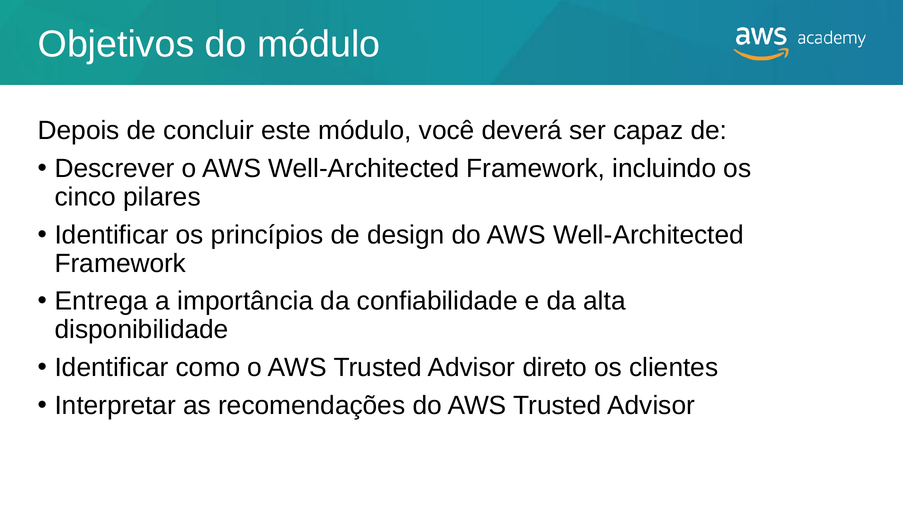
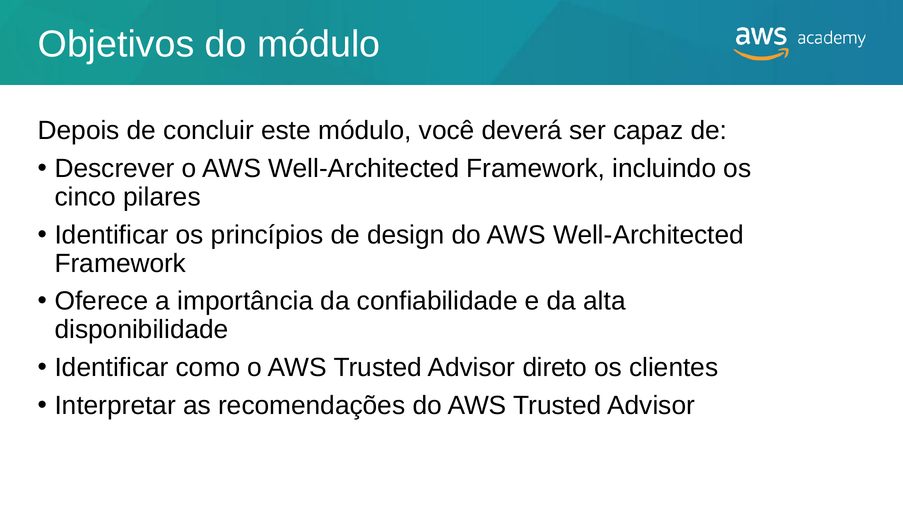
Entrega: Entrega -> Oferece (101, 301)
